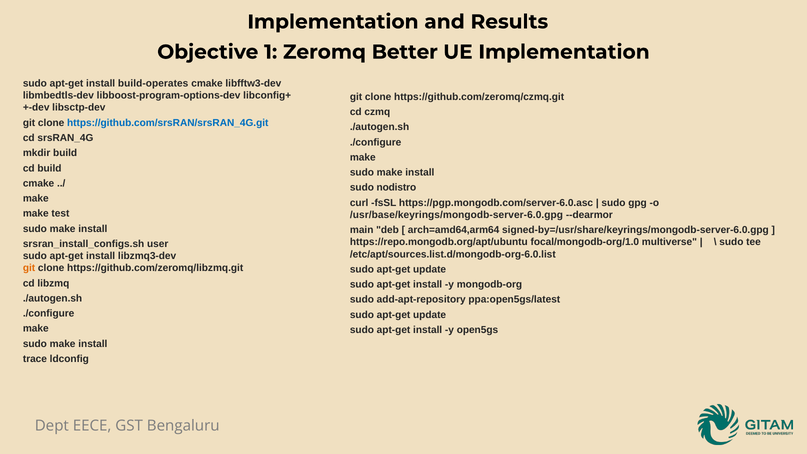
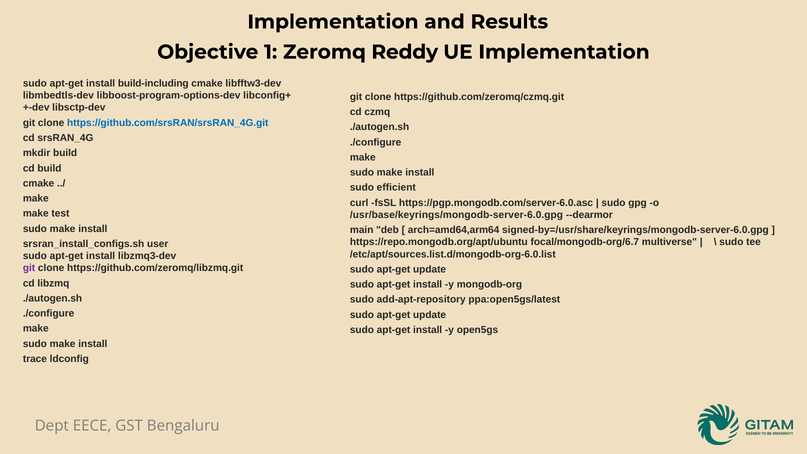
Better: Better -> Reddy (405, 52)
build-operates: build-operates -> build-including (153, 83)
nodistro: nodistro -> efficient (396, 188)
focal/mongodb-org/1.0: focal/mongodb-org/1.0 -> focal/mongodb-org/6.7 (585, 242)
git colour: orange -> purple (29, 268)
